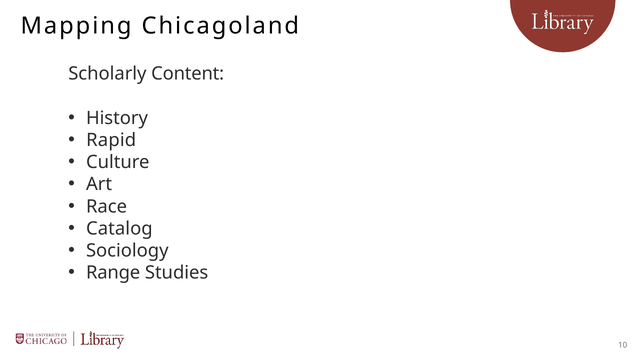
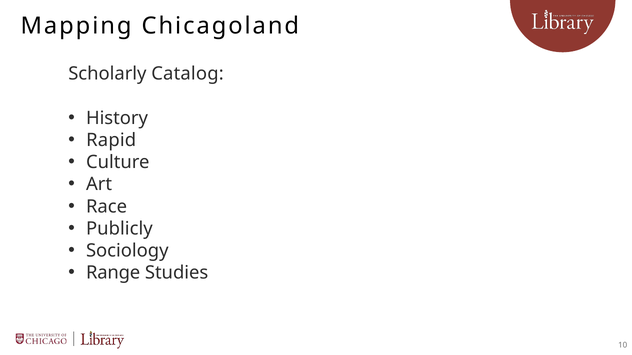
Content: Content -> Catalog (187, 74)
Catalog: Catalog -> Publicly (119, 229)
